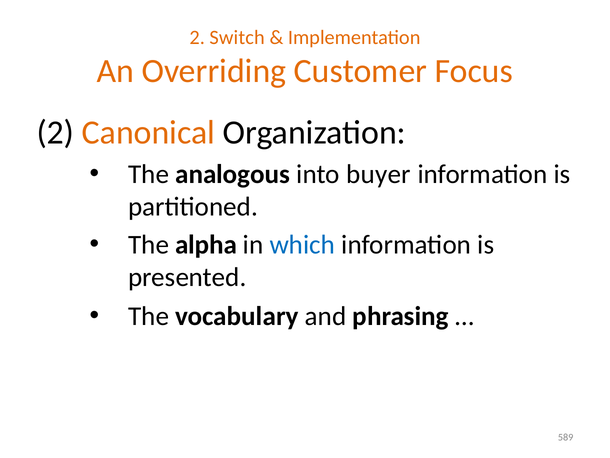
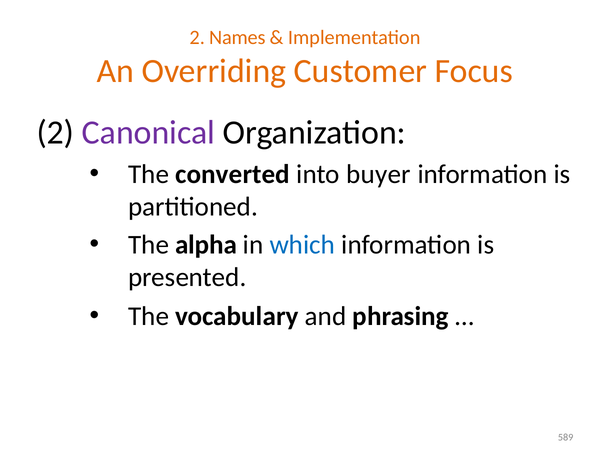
Switch: Switch -> Names (237, 38)
Canonical colour: orange -> purple (149, 133)
analogous: analogous -> converted (233, 174)
